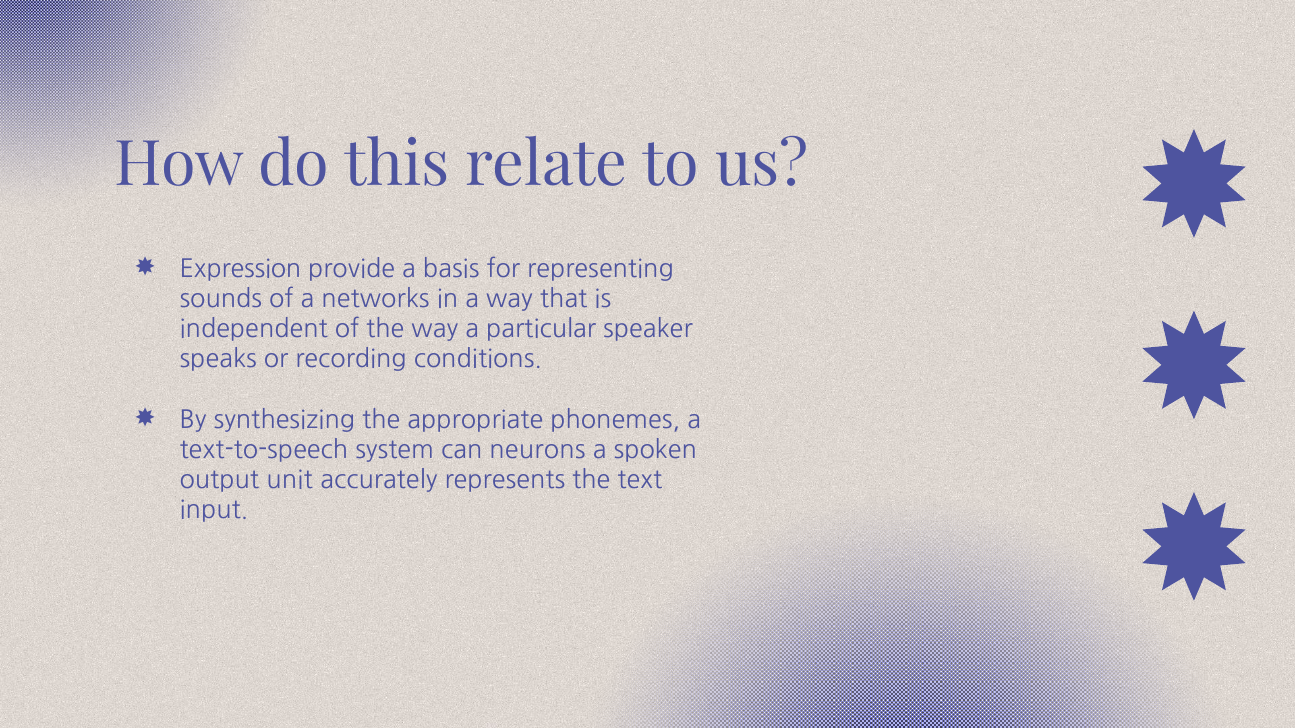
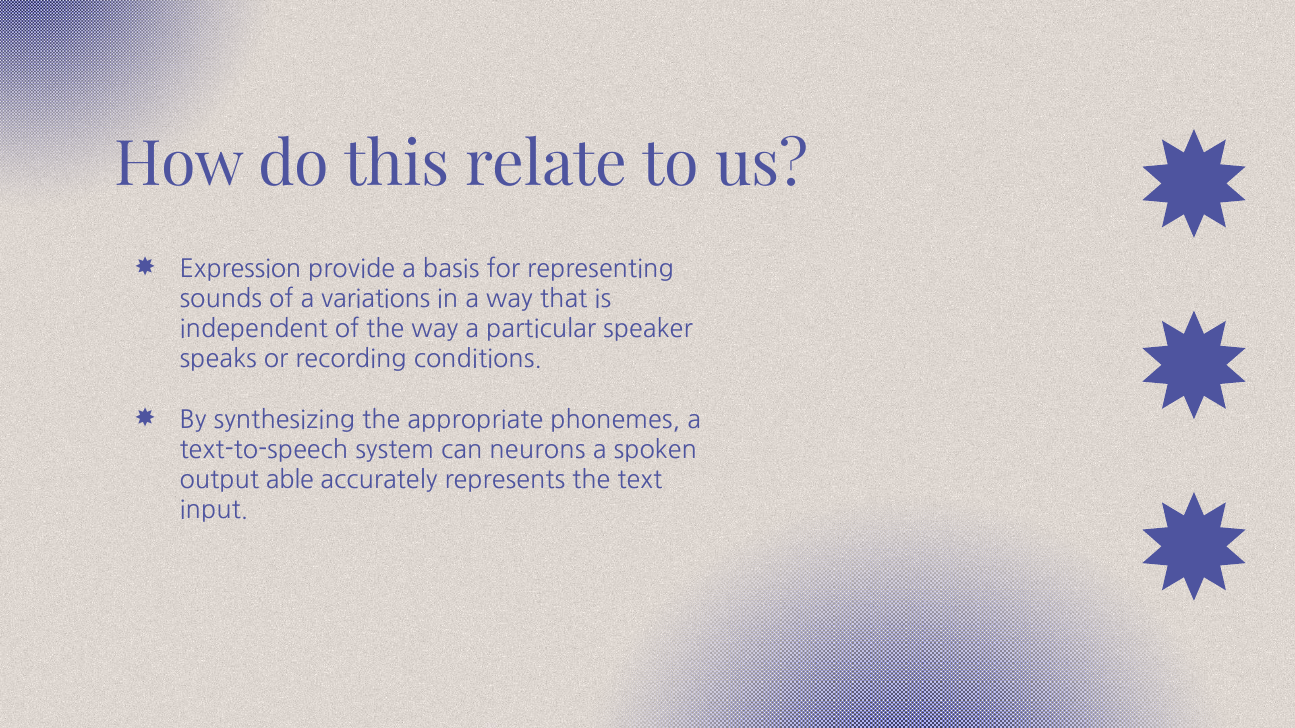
networks: networks -> variations (376, 299)
unit: unit -> able (290, 481)
